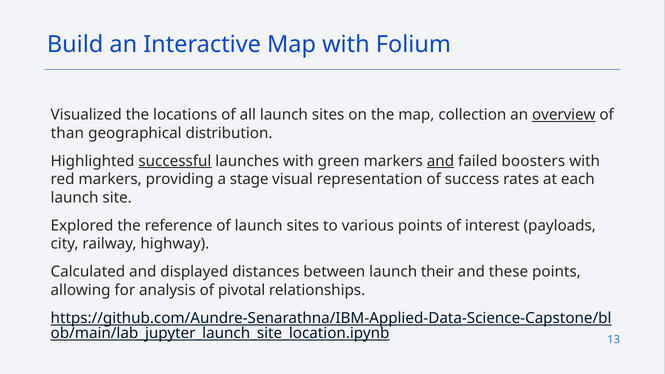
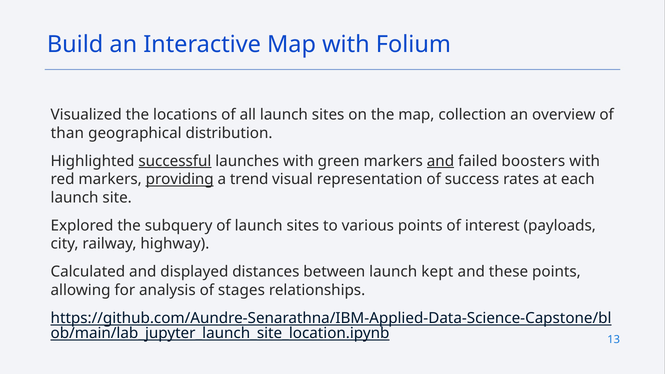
overview underline: present -> none (564, 115)
providing underline: none -> present (180, 179)
stage: stage -> trend (249, 179)
reference: reference -> subquery (179, 226)
their: their -> kept (437, 272)
pivotal: pivotal -> stages (241, 290)
